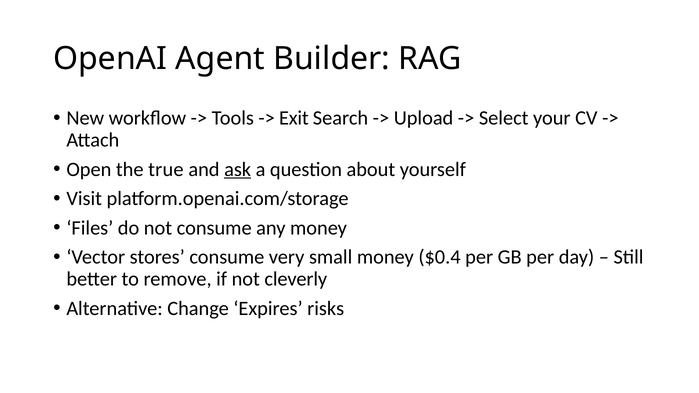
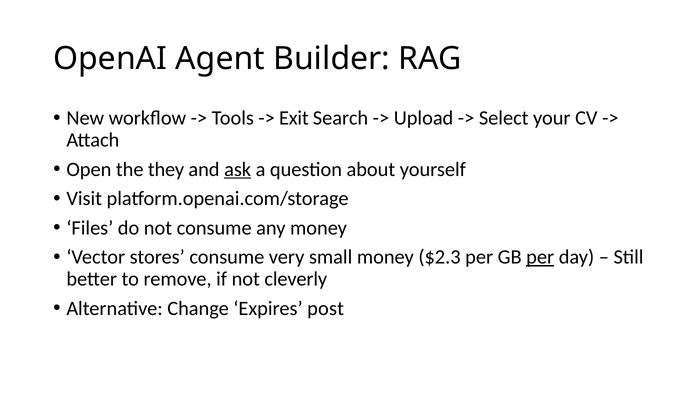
true: true -> they (166, 169)
$0.4: $0.4 -> $2.3 (440, 257)
per underline: none -> present (540, 257)
risks: risks -> post (326, 308)
